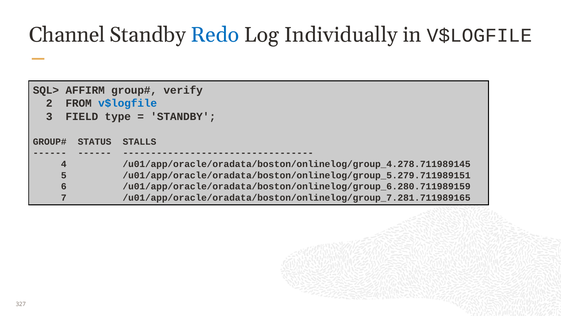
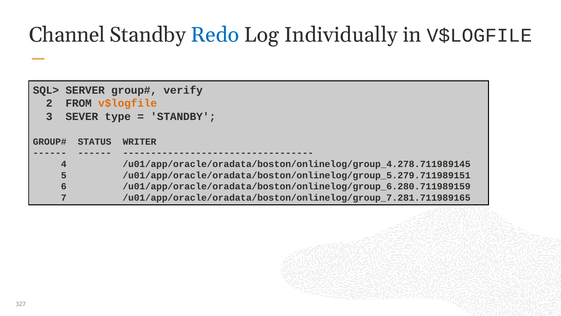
AFFIRM: AFFIRM -> SERVER (85, 90)
v$logfile colour: blue -> orange (128, 103)
FIELD: FIELD -> SEVER (82, 116)
STALLS: STALLS -> WRITER (140, 141)
